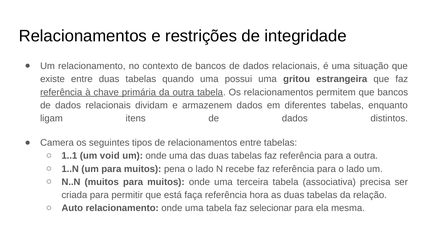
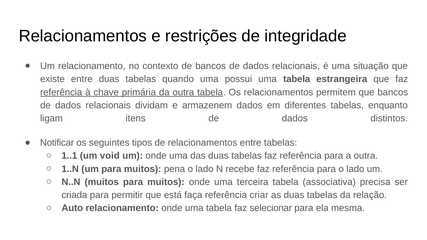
possui uma gritou: gritou -> tabela (297, 79)
Camera: Camera -> Notificar (57, 143)
hora: hora -> criar (259, 195)
